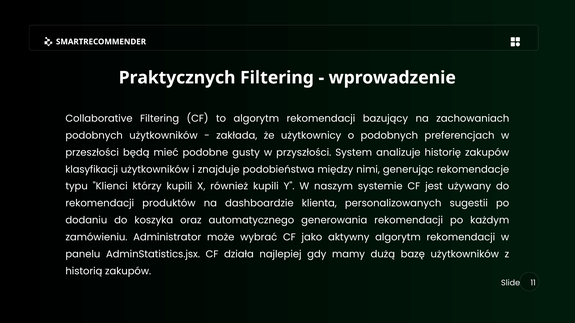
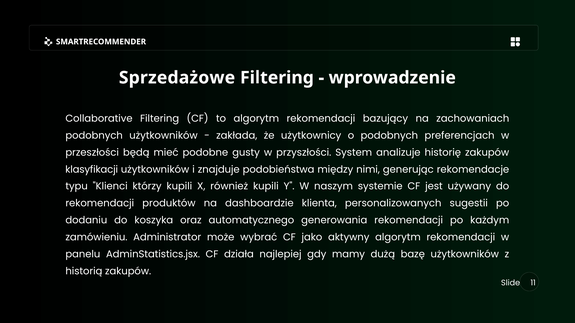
Praktycznych: Praktycznych -> Sprzedażowe (177, 78)
